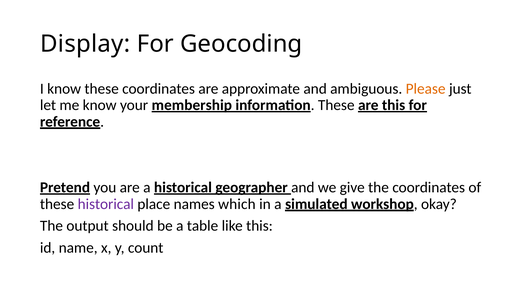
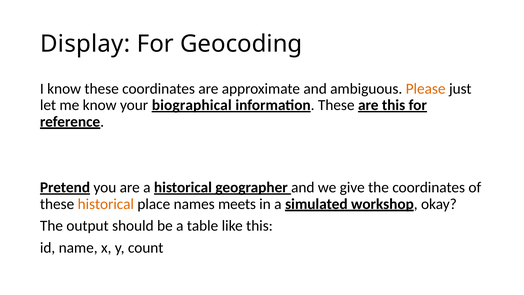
membership: membership -> biographical (192, 105)
historical colour: purple -> orange (106, 204)
which: which -> meets (237, 204)
